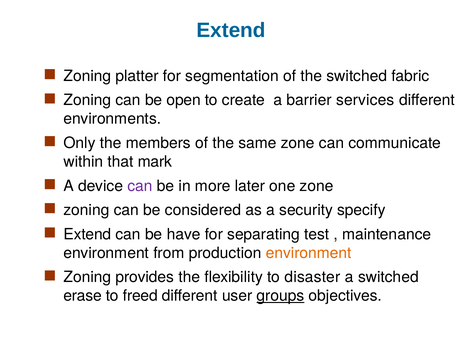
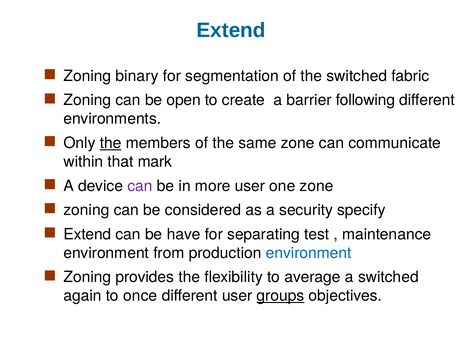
platter: platter -> binary (137, 76)
services: services -> following (365, 100)
the underline: none -> present (111, 143)
more later: later -> user (250, 186)
environment colour: orange -> blue (309, 253)
disaster: disaster -> average (312, 277)
erase: erase -> again (83, 296)
freed: freed -> once (140, 296)
